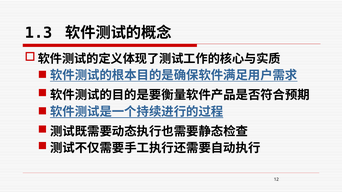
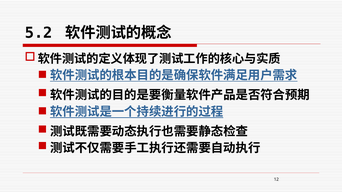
1.3: 1.3 -> 5.2 (39, 33)
